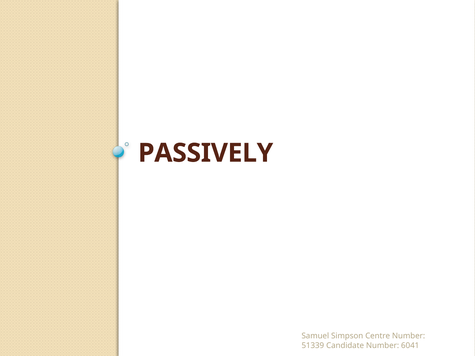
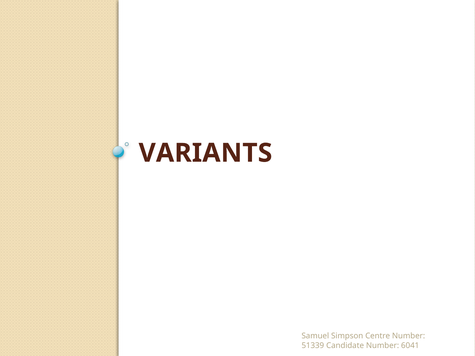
PASSIVELY: PASSIVELY -> VARIANTS (205, 153)
